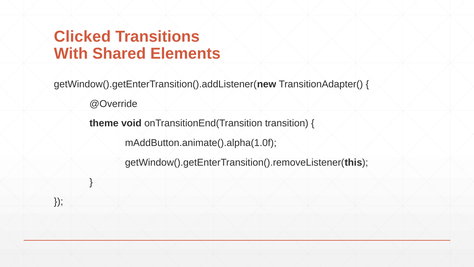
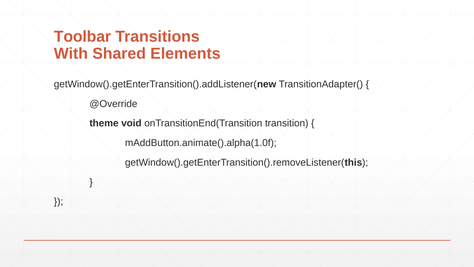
Clicked: Clicked -> Toolbar (82, 37)
